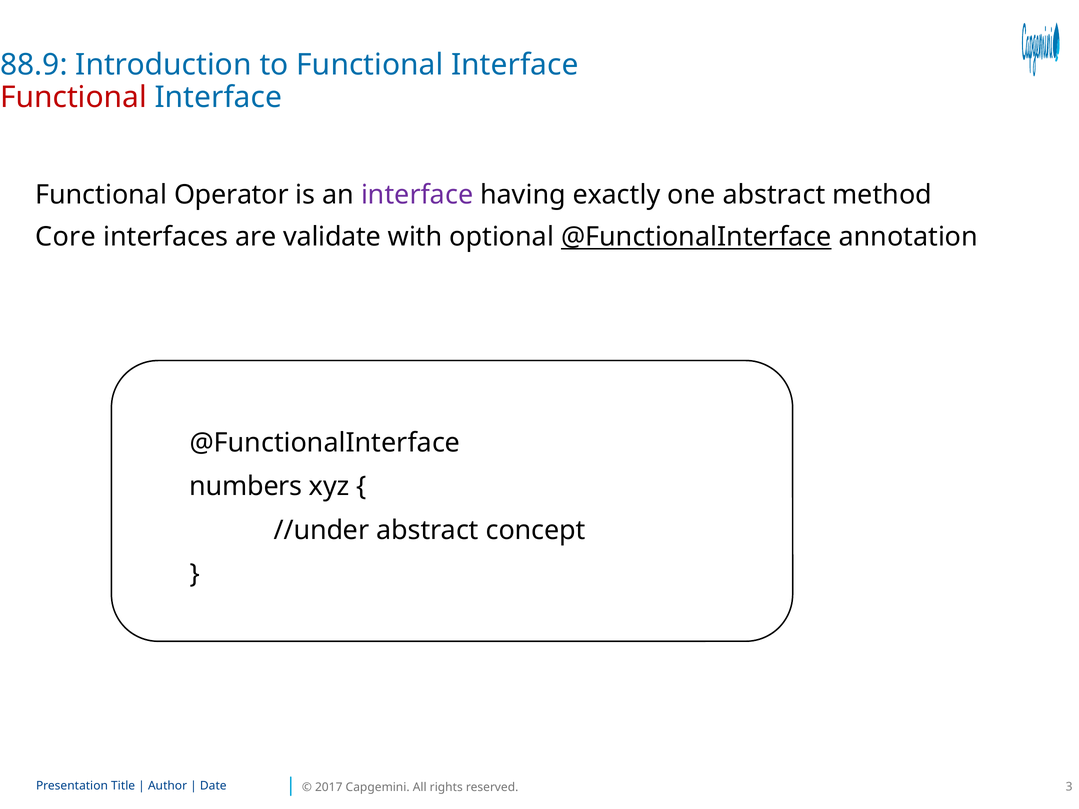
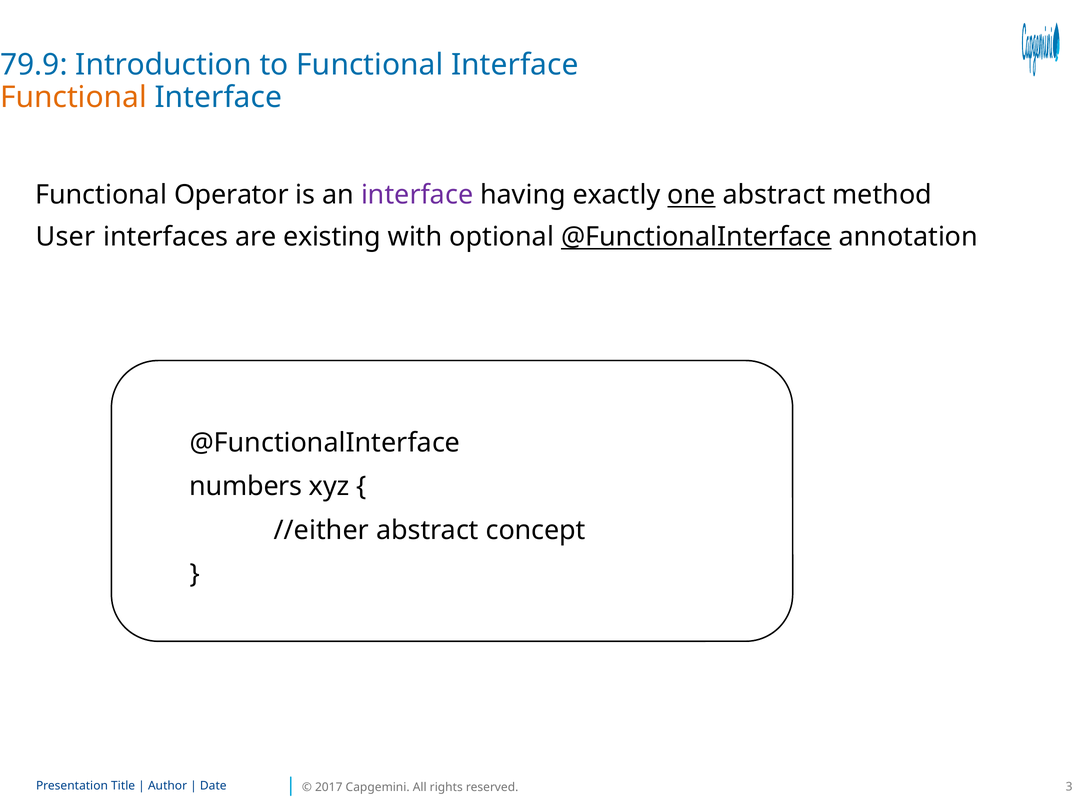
88.9: 88.9 -> 79.9 (34, 65)
Functional colour: red -> orange (73, 97)
one underline: none -> present (691, 195)
Core: Core -> User (66, 237)
validate: validate -> existing (332, 237)
//under: //under -> //either (321, 530)
